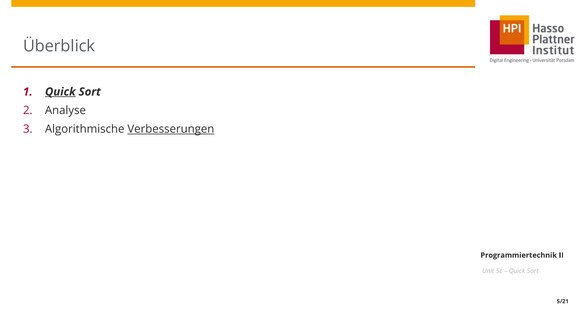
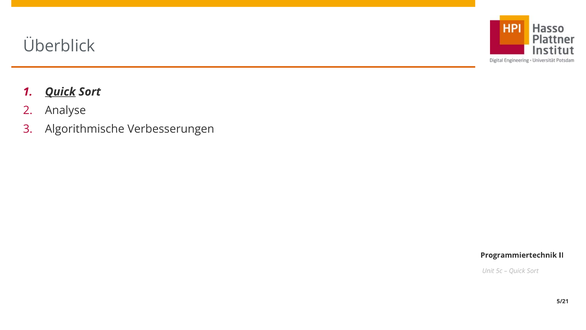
Verbesserungen underline: present -> none (171, 129)
